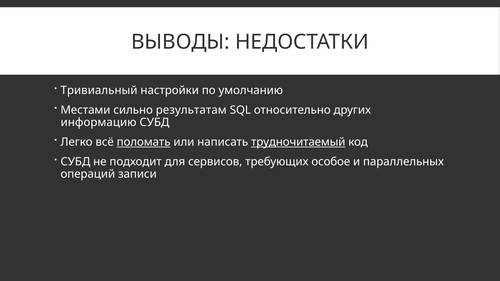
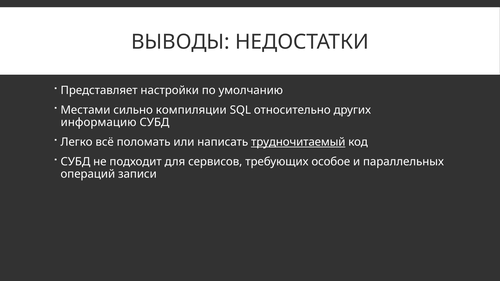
Тривиальный: Тривиальный -> Представляет (99, 90)
результатам: результатам -> компиляции (191, 110)
поломать underline: present -> none (144, 142)
